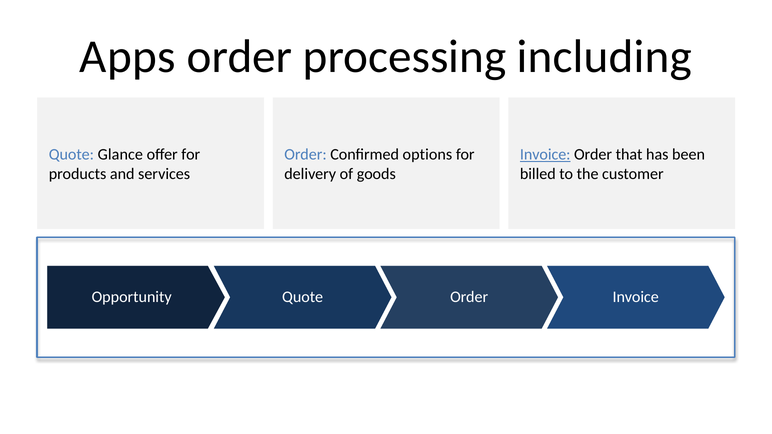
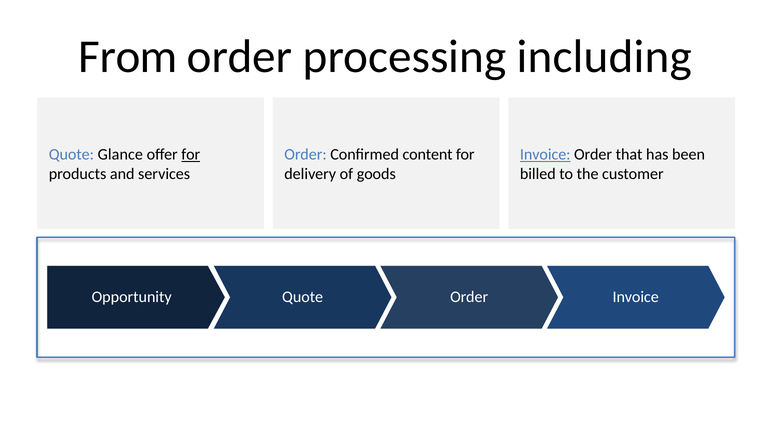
Apps: Apps -> From (128, 57)
for underline: none -> present (191, 155)
options: options -> content (428, 155)
